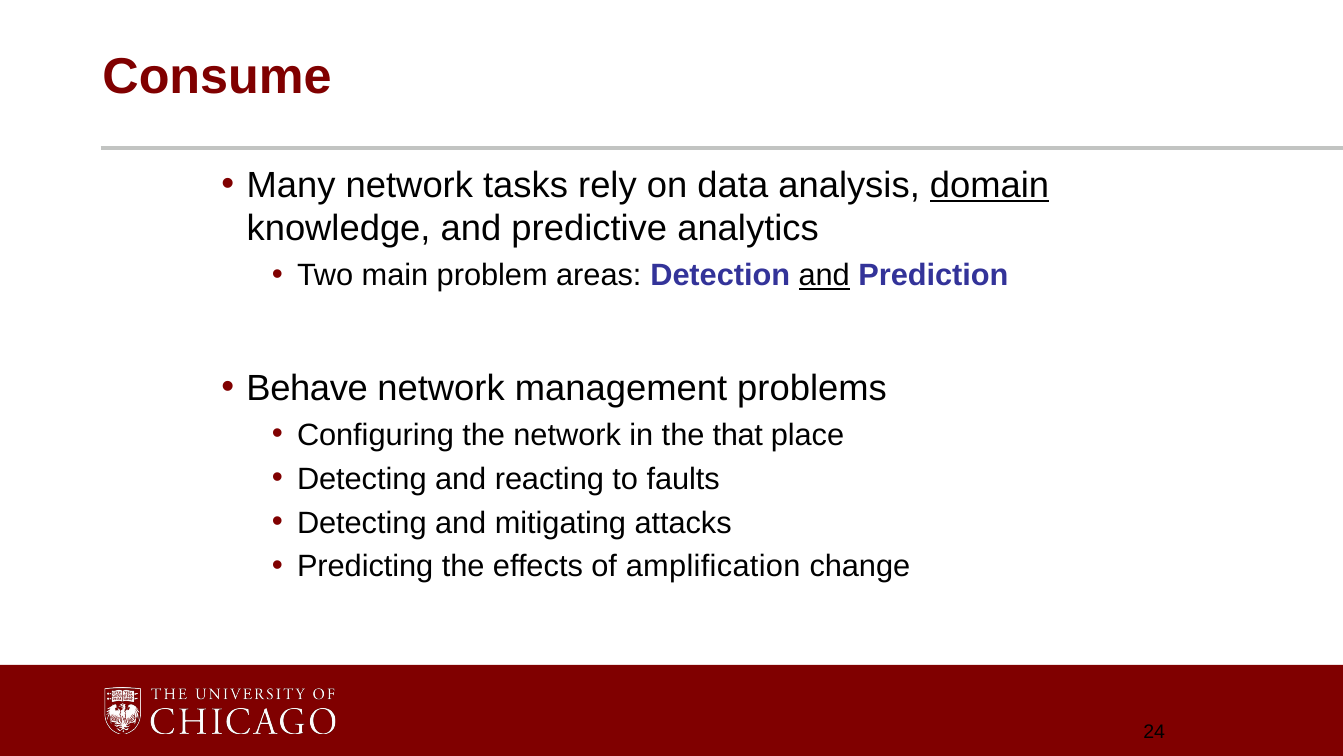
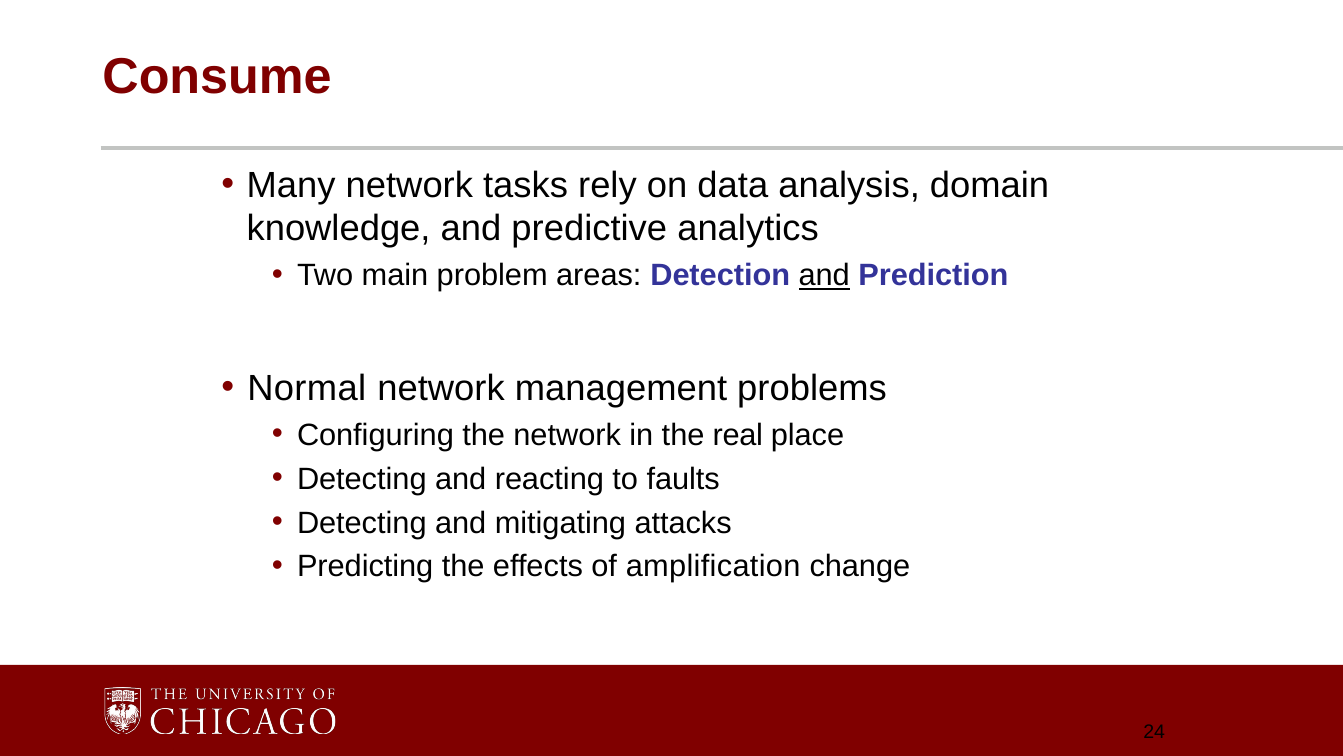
domain underline: present -> none (990, 185)
Behave: Behave -> Normal (307, 388)
that: that -> real (738, 435)
